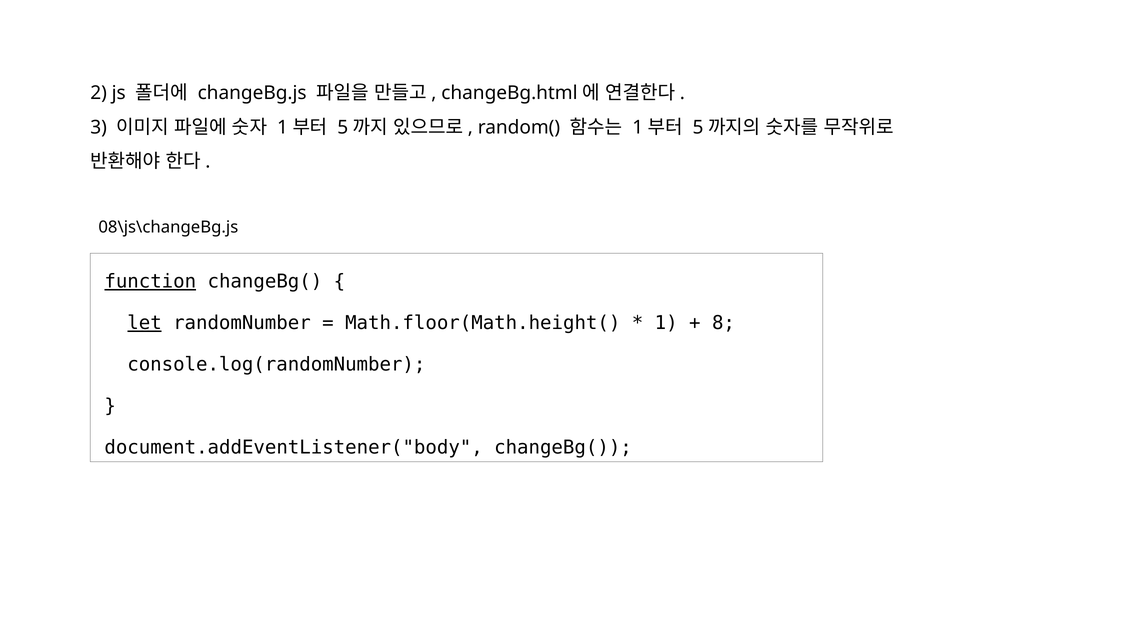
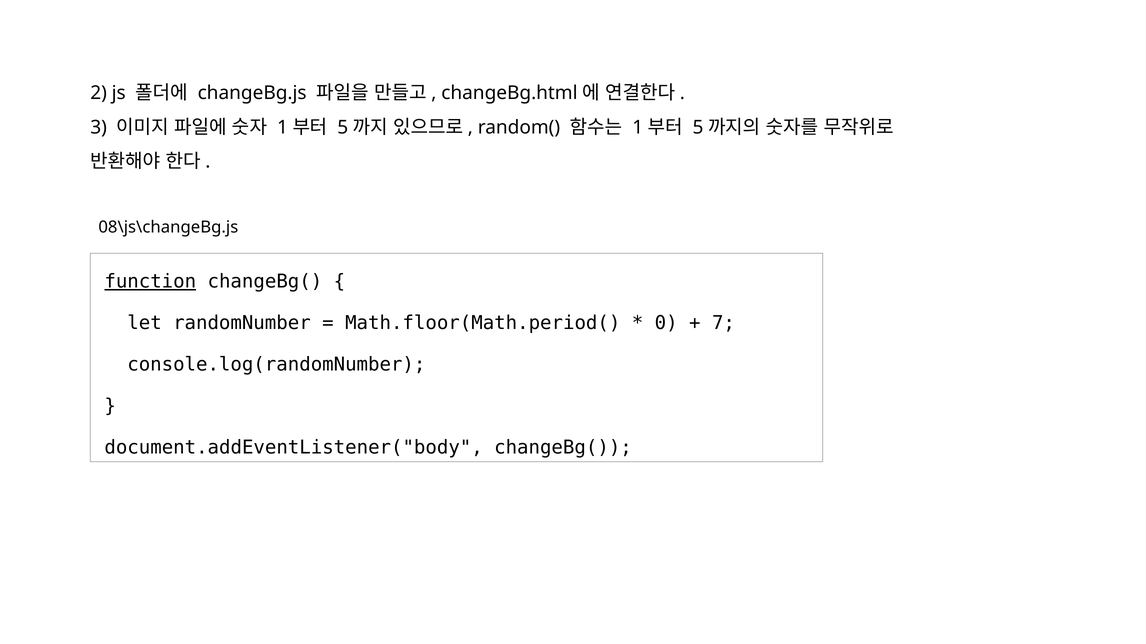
let underline: present -> none (145, 323)
Math.floor(Math.height(: Math.floor(Math.height( -> Math.floor(Math.period( (483, 323)
1: 1 -> 0 (666, 323)
8: 8 -> 7 (723, 323)
